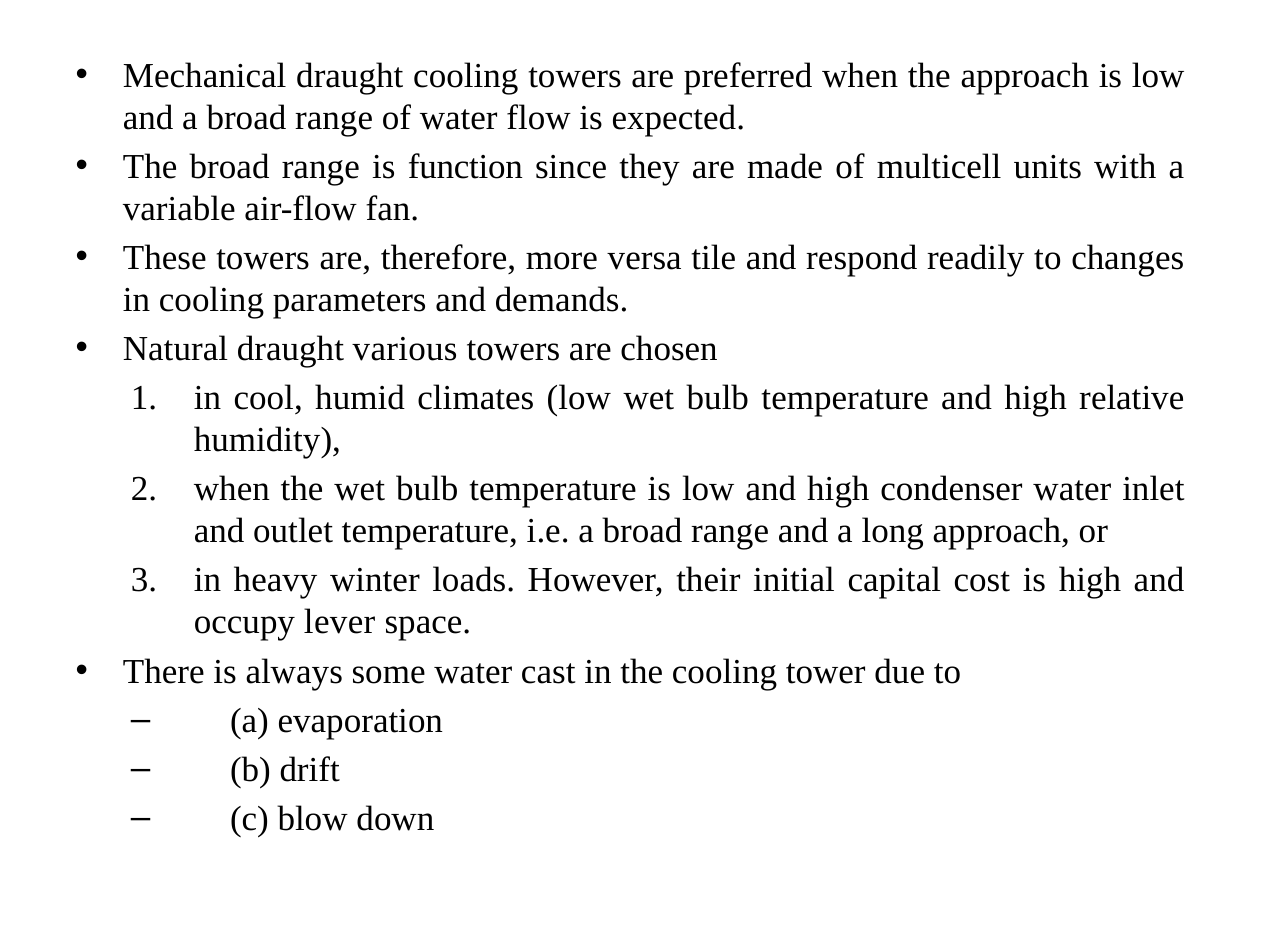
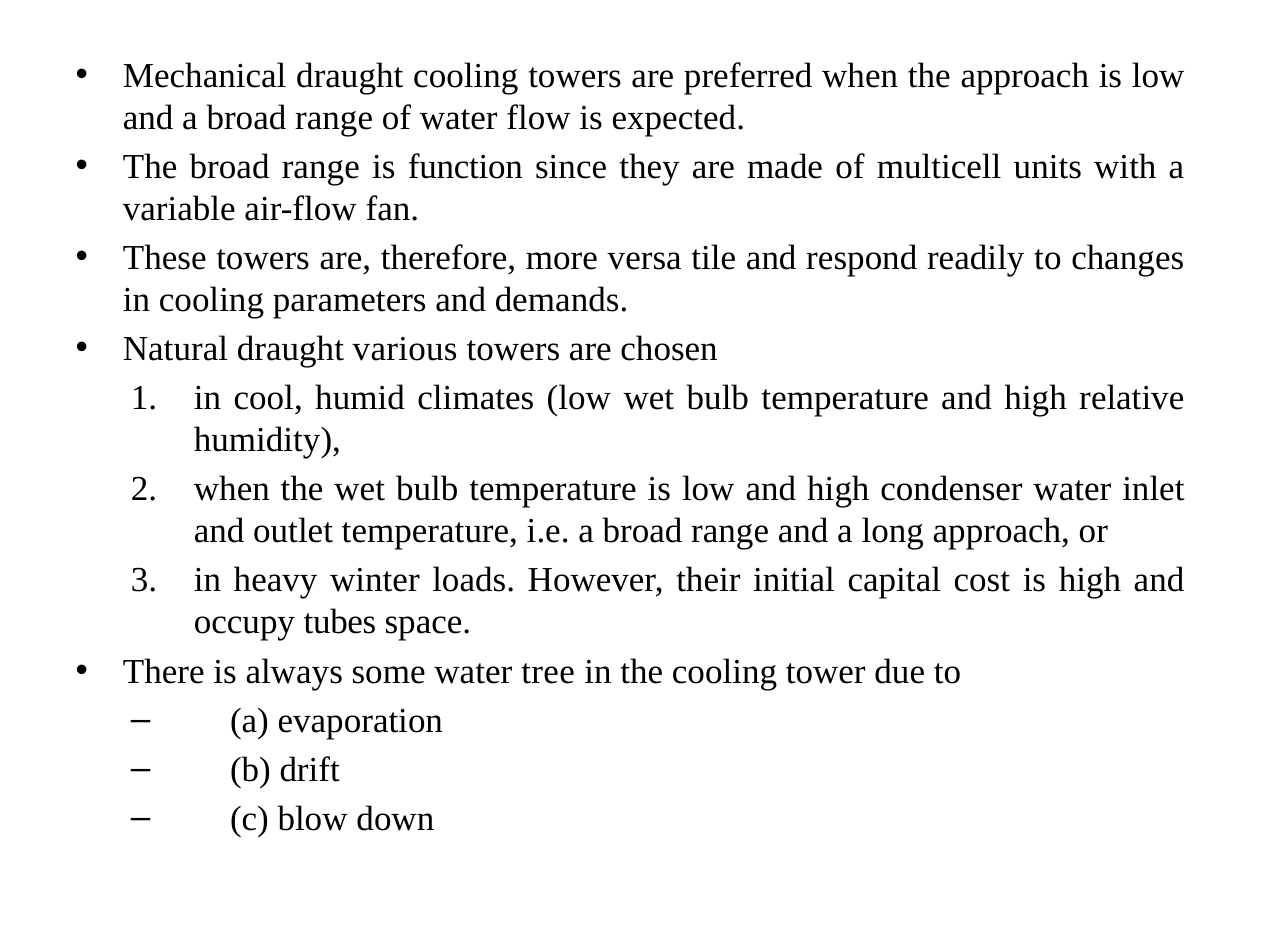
lever: lever -> tubes (340, 622)
cast: cast -> tree (548, 671)
